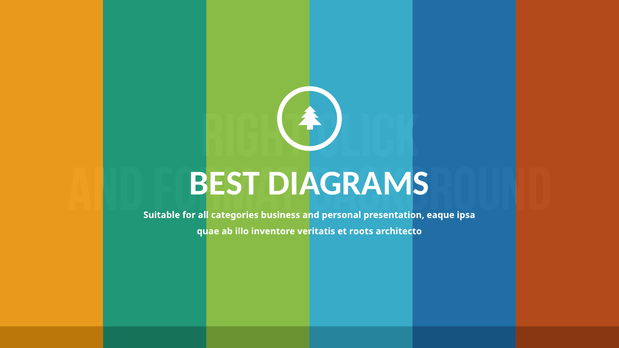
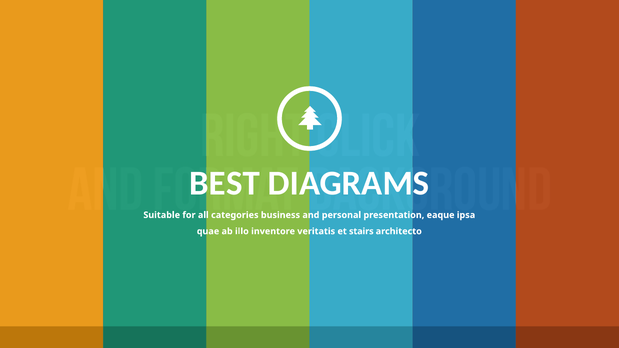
roots: roots -> stairs (361, 231)
